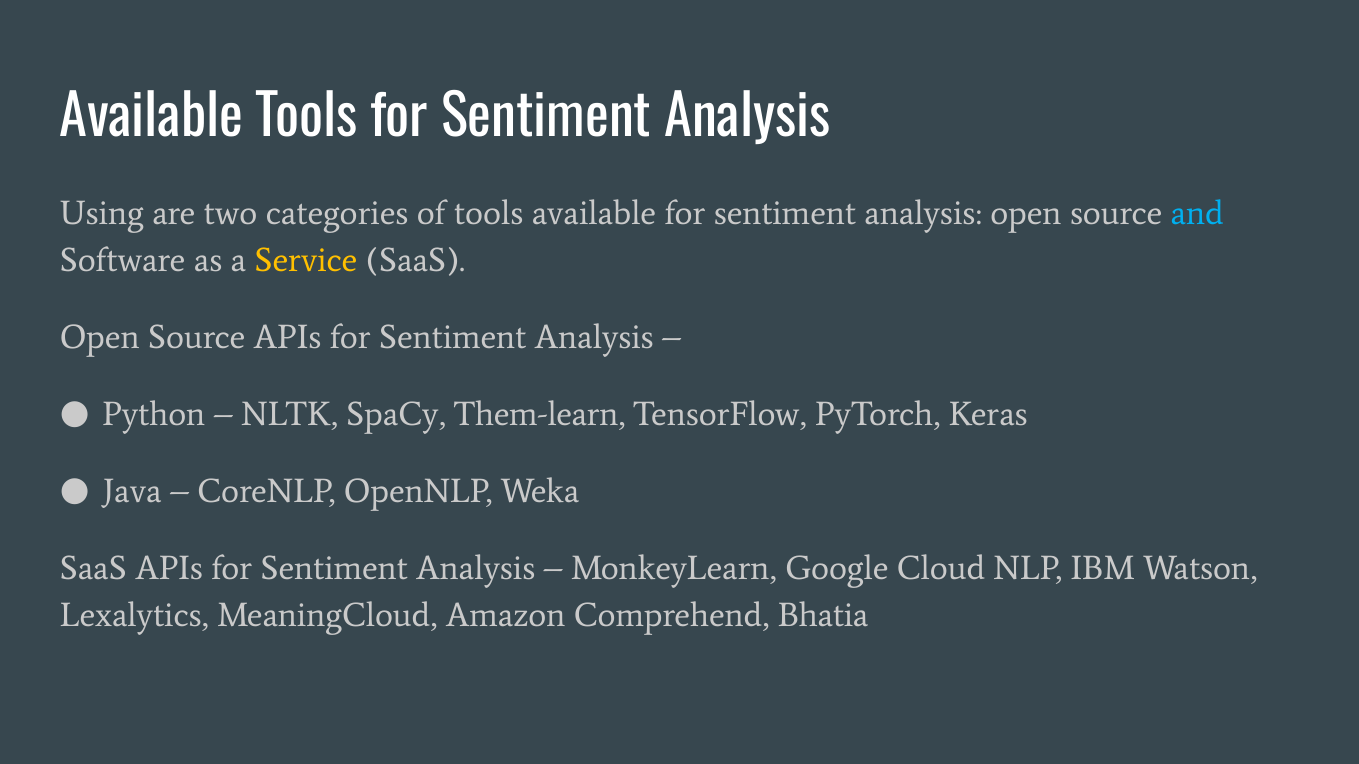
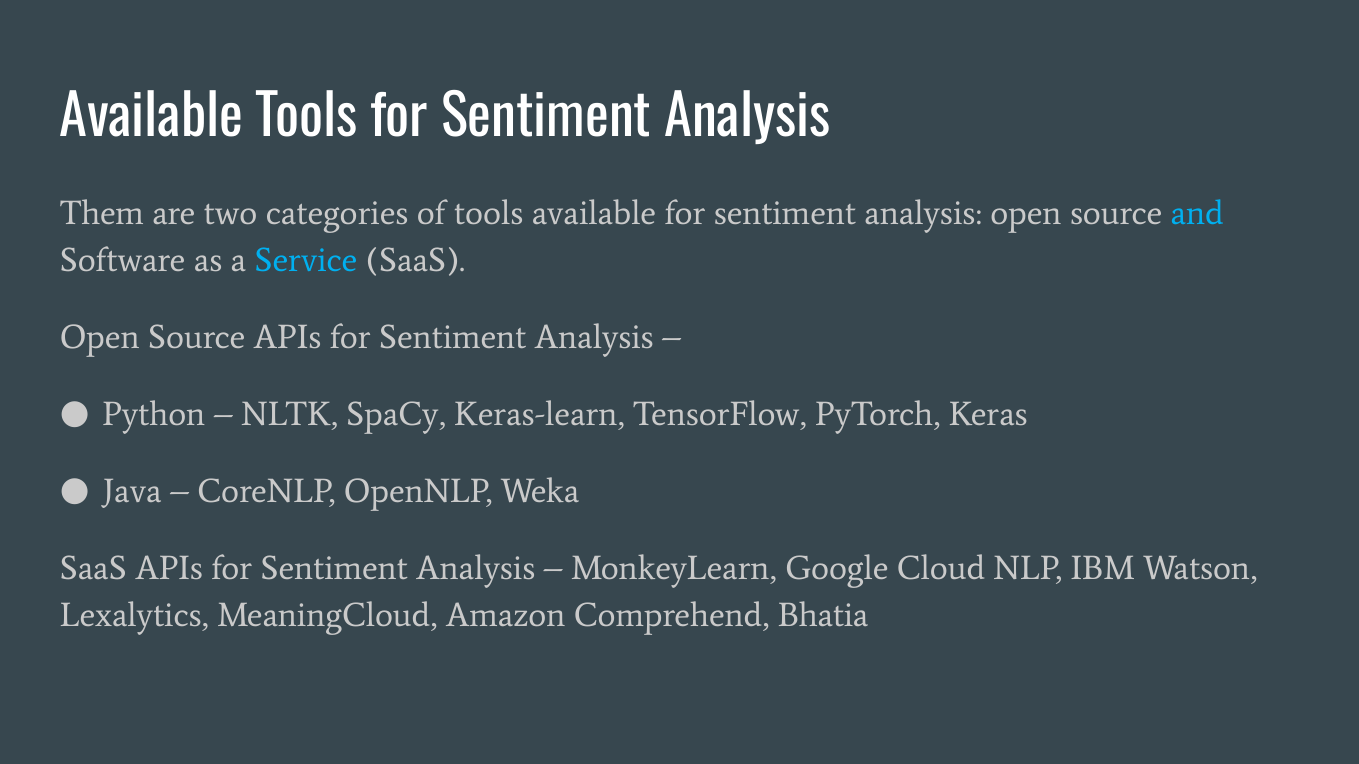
Using: Using -> Them (102, 214)
Service colour: yellow -> light blue (306, 261)
Them-learn: Them-learn -> Keras-learn (539, 415)
